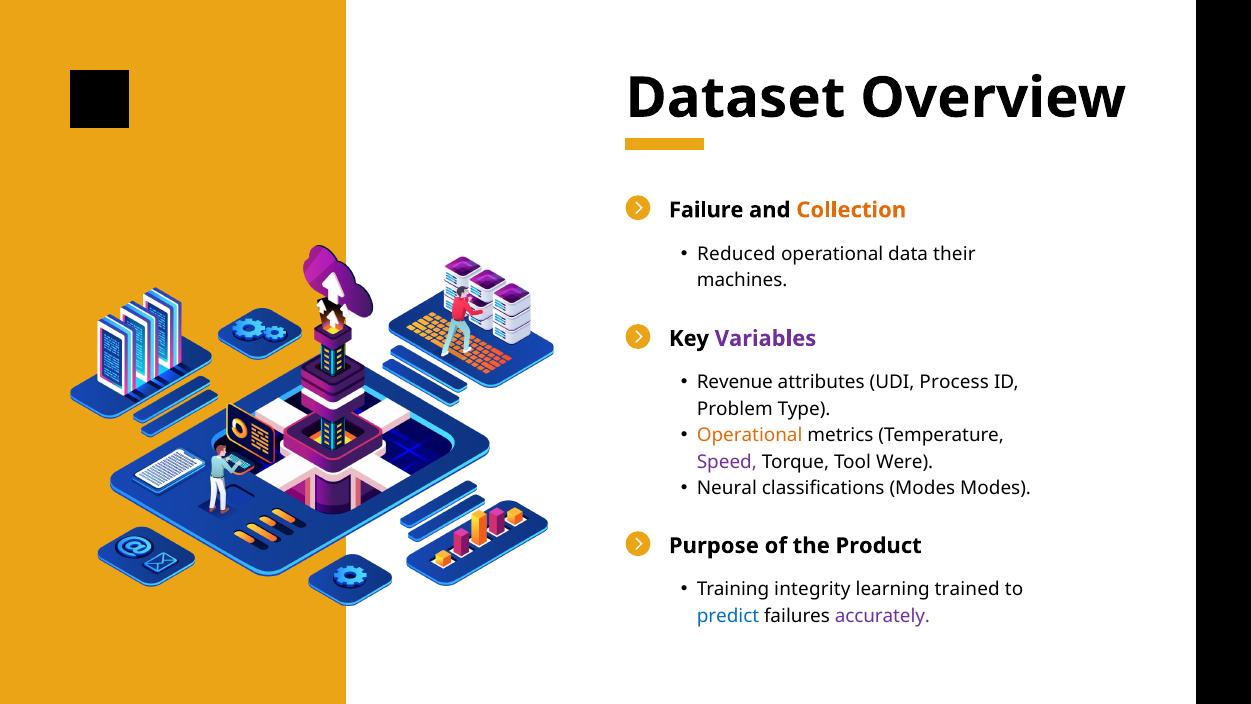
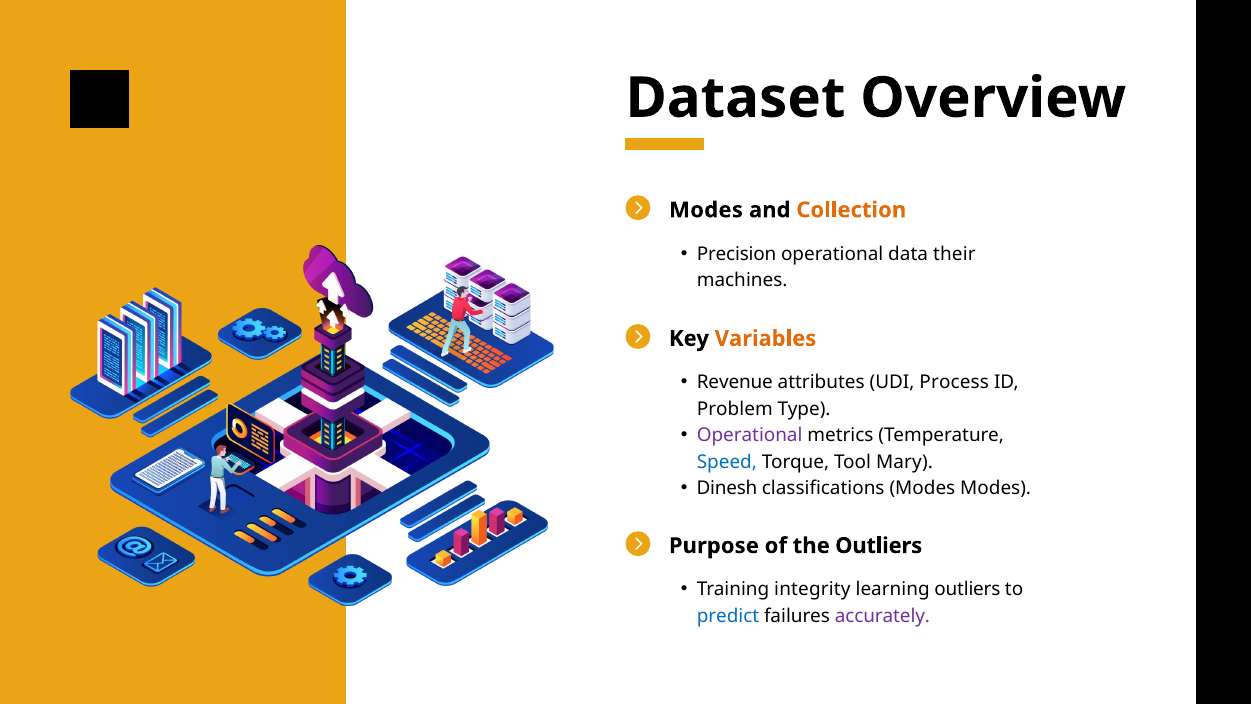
Failure: Failure -> Modes (706, 210)
Reduced: Reduced -> Precision (737, 254)
Variables colour: purple -> orange (766, 338)
Operational colour: orange -> purple (750, 435)
Speed colour: purple -> blue (727, 462)
Were: Were -> Mary (904, 462)
Neural: Neural -> Dinesh (727, 488)
the Product: Product -> Outliers (879, 546)
learning trained: trained -> outliers (967, 589)
